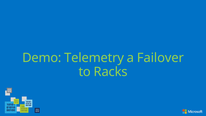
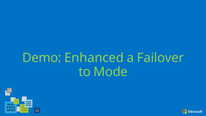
Telemetry: Telemetry -> Enhanced (94, 58)
Racks: Racks -> Mode (111, 72)
